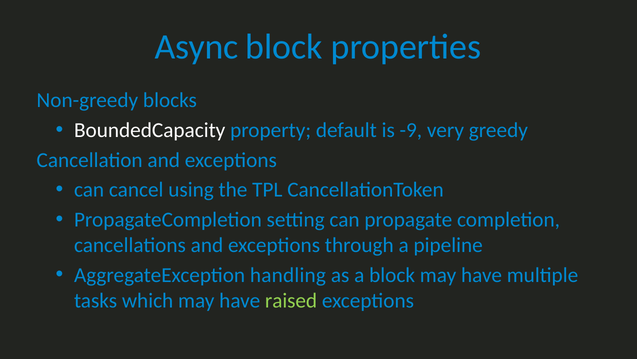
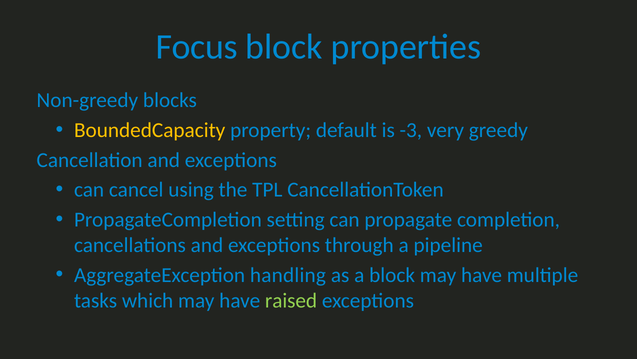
Async: Async -> Focus (197, 47)
BoundedCapacity colour: white -> yellow (150, 130)
-9: -9 -> -3 (411, 130)
